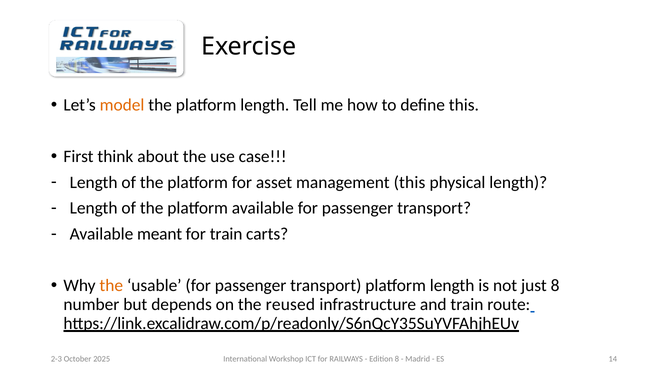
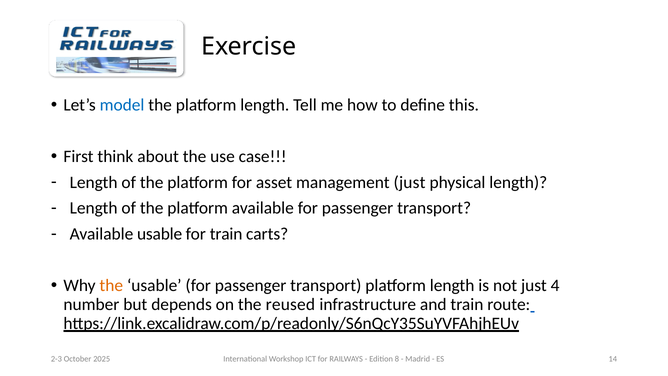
model colour: orange -> blue (122, 105)
management this: this -> just (410, 182)
Available meant: meant -> usable (160, 234)
just 8: 8 -> 4 (555, 285)
